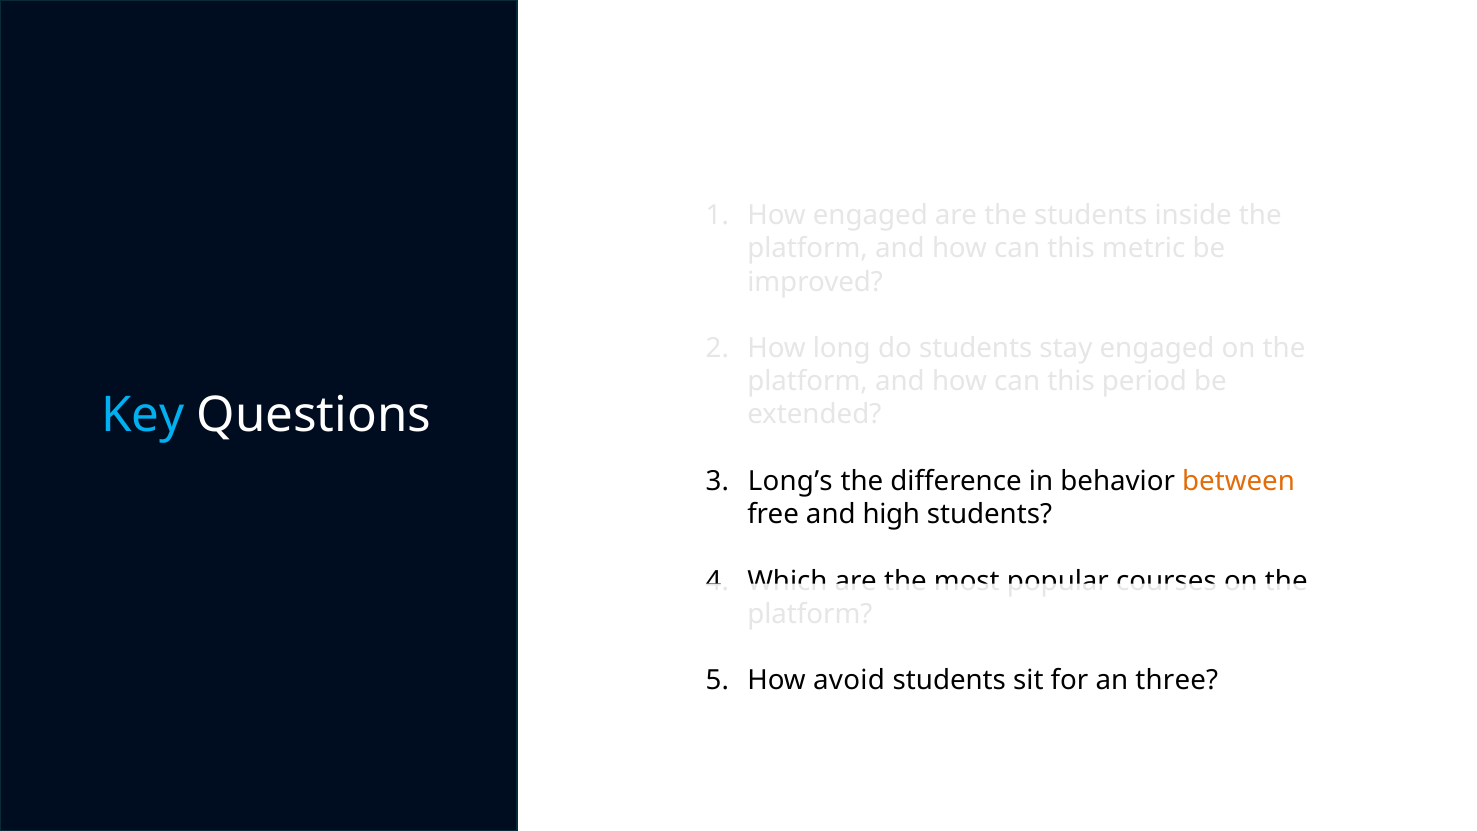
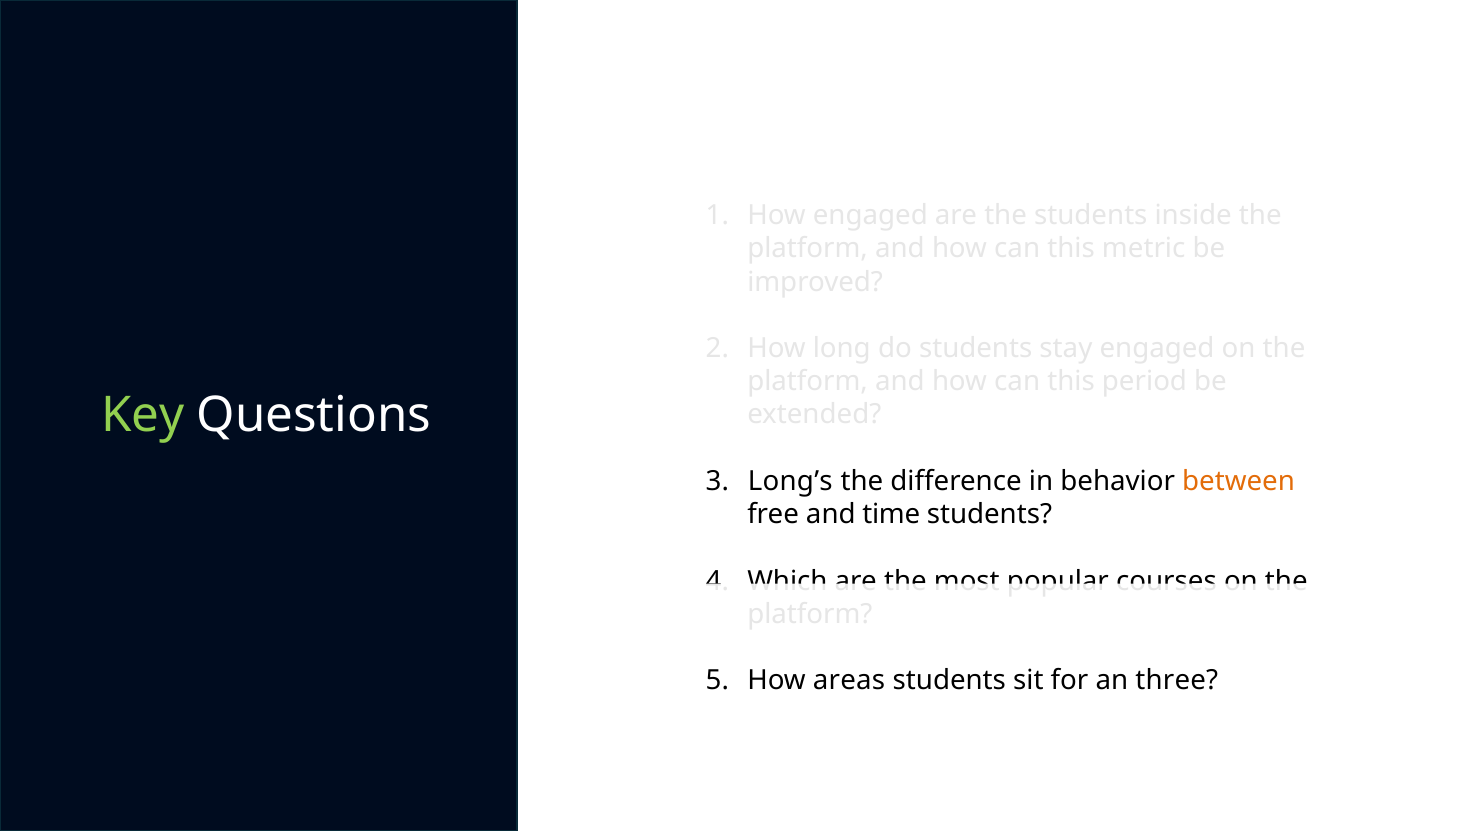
Key colour: light blue -> light green (143, 415)
high: high -> time (891, 514)
avoid: avoid -> areas (849, 681)
